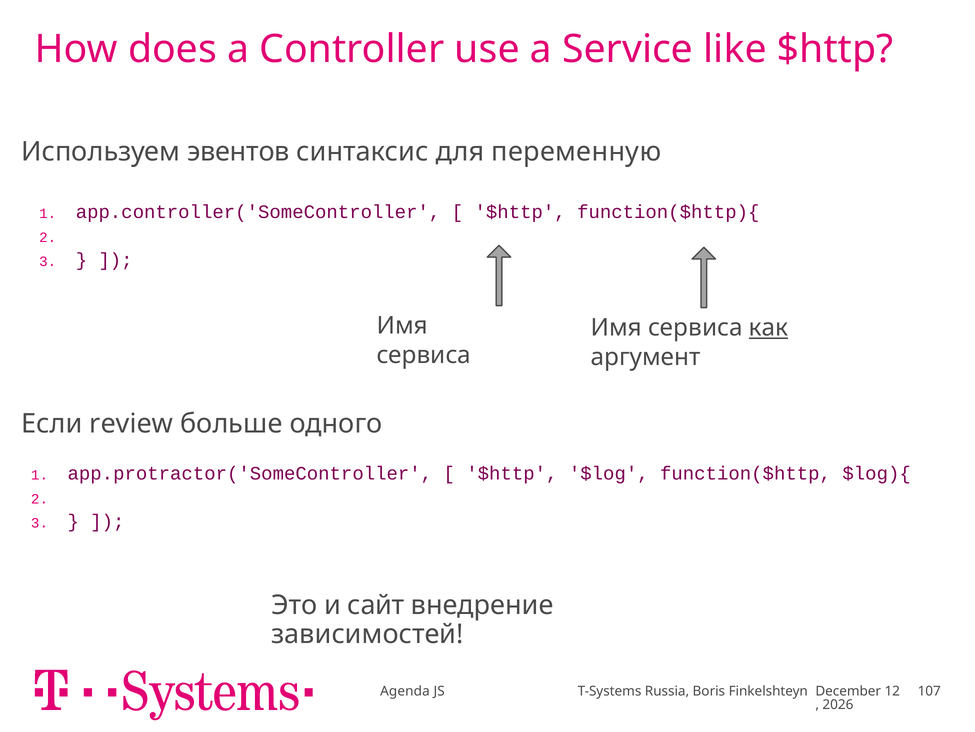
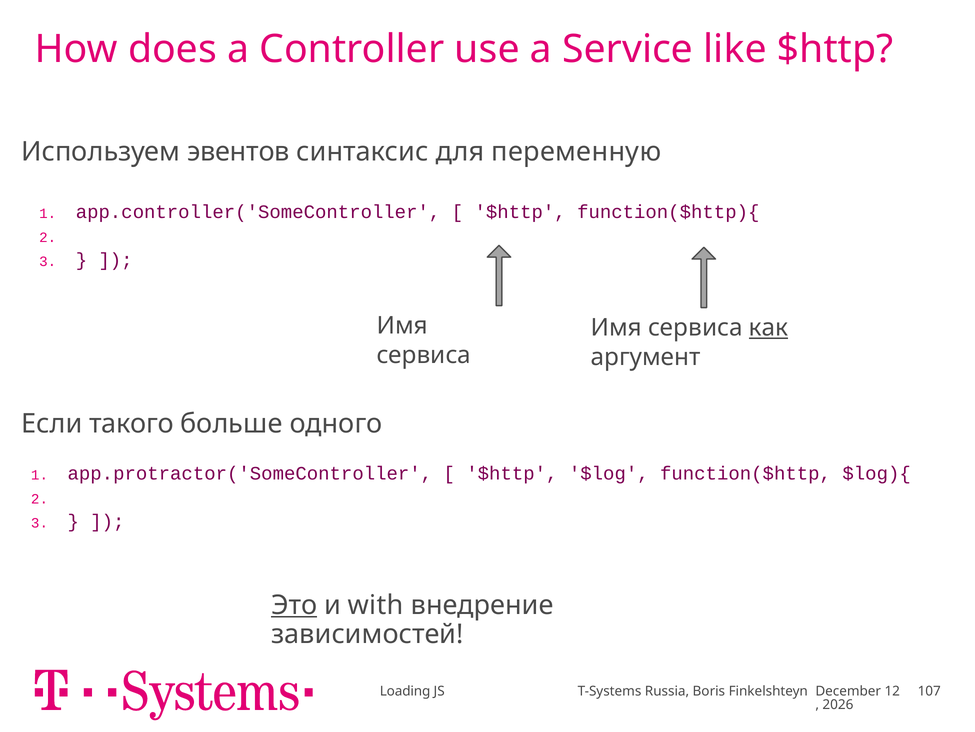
review: review -> такого (131, 424)
Это underline: none -> present (294, 605)
сайт: сайт -> with (376, 605)
Agenda: Agenda -> Loading (405, 690)
